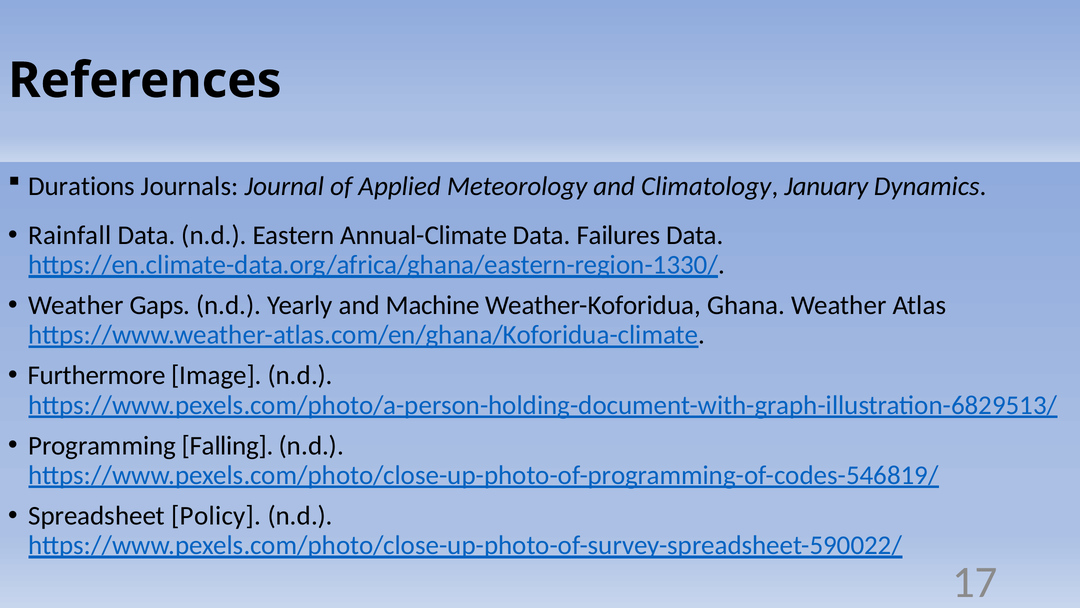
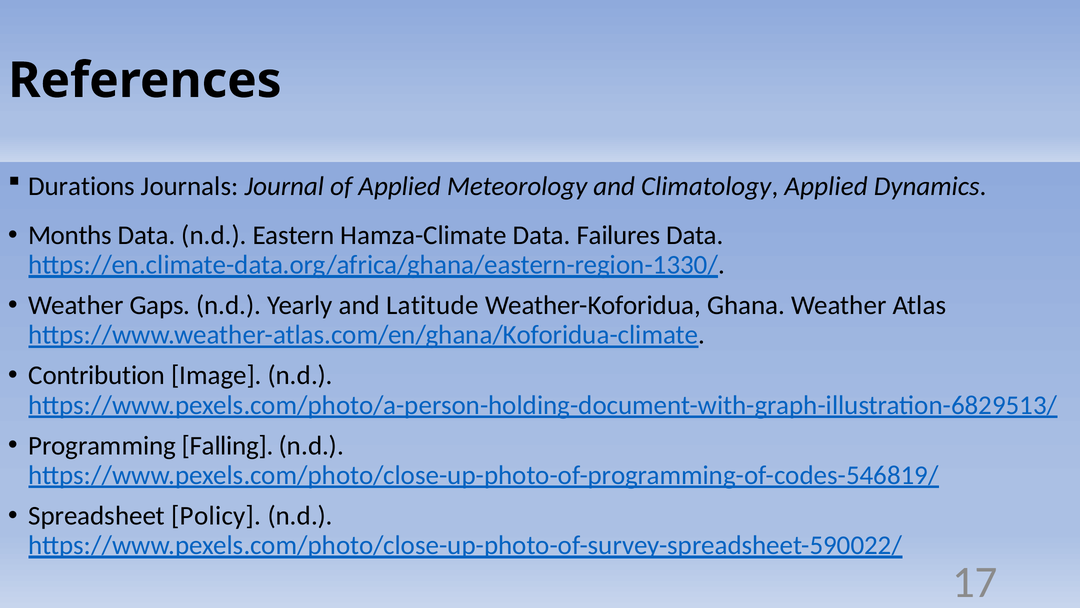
Climatology January: January -> Applied (826, 186)
Rainfall: Rainfall -> Months (70, 235)
Annual-Climate: Annual-Climate -> Hamza-Climate (424, 235)
Machine: Machine -> Latitude (432, 305)
Furthermore: Furthermore -> Contribution (97, 375)
